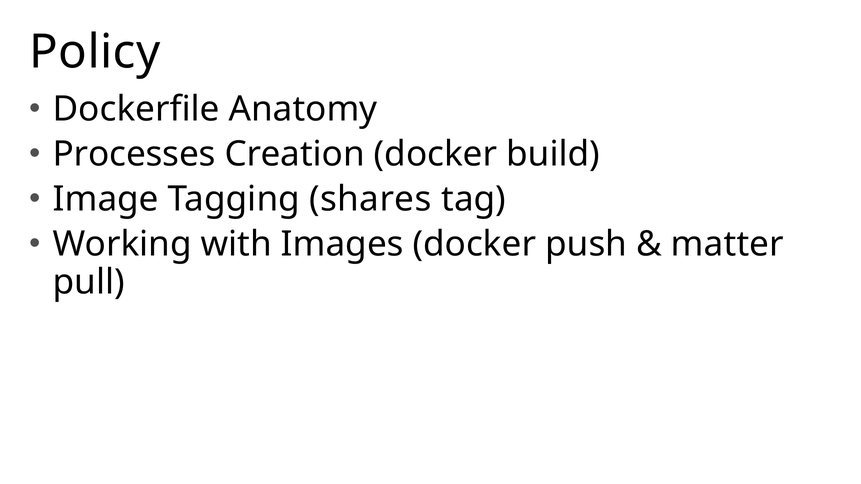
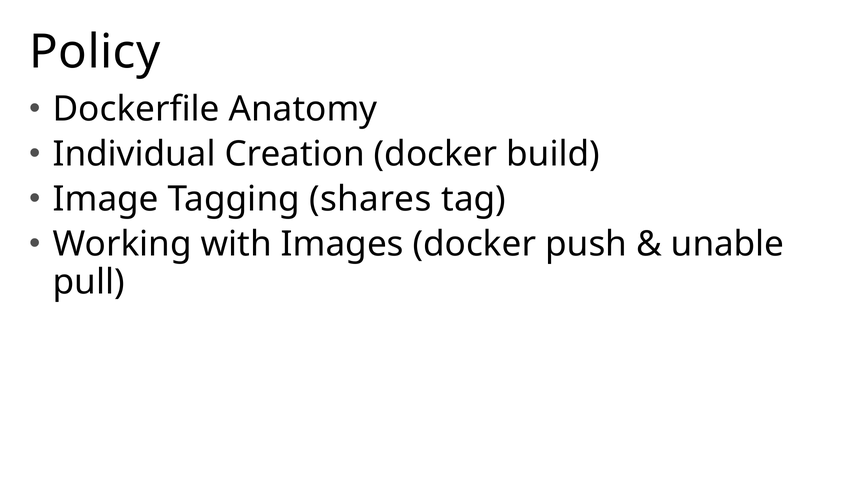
Processes: Processes -> Individual (134, 154)
matter: matter -> unable (727, 244)
